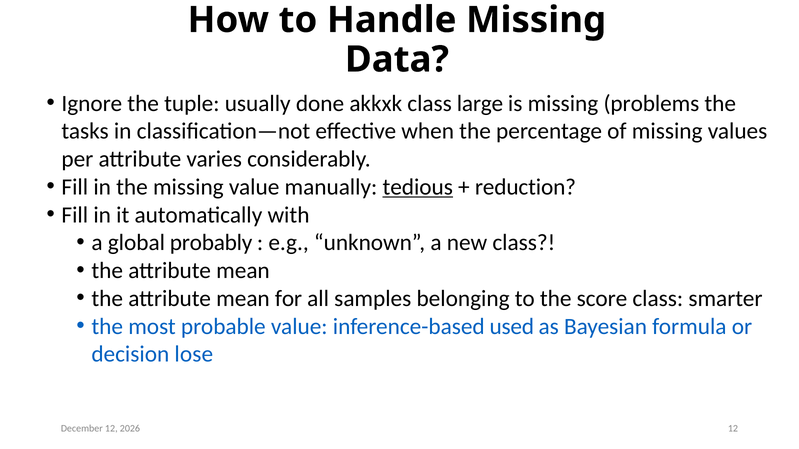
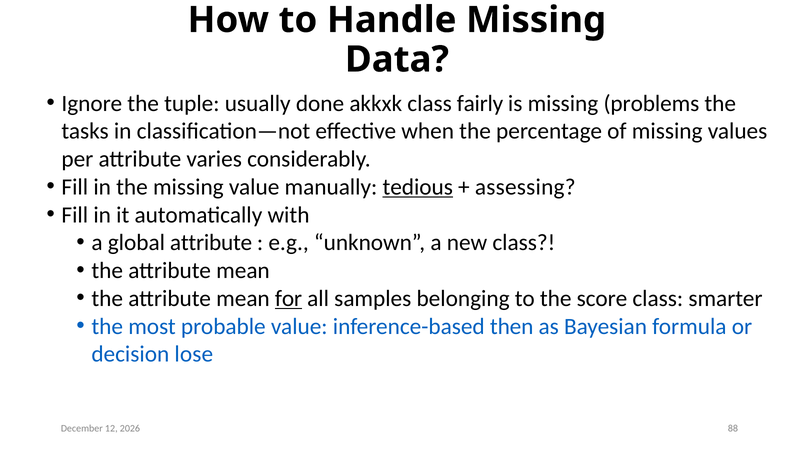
large: large -> fairly (480, 103)
reduction: reduction -> assessing (525, 187)
global probably: probably -> attribute (211, 243)
for underline: none -> present (289, 299)
used: used -> then (512, 327)
12: 12 -> 88 (733, 429)
